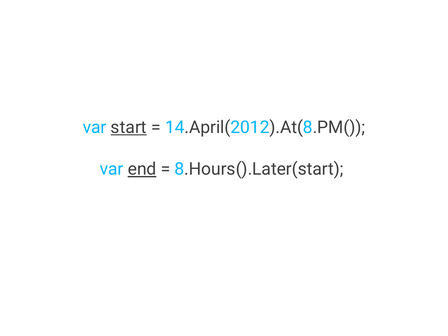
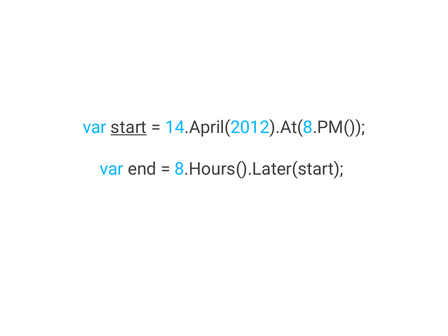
end underline: present -> none (142, 169)
